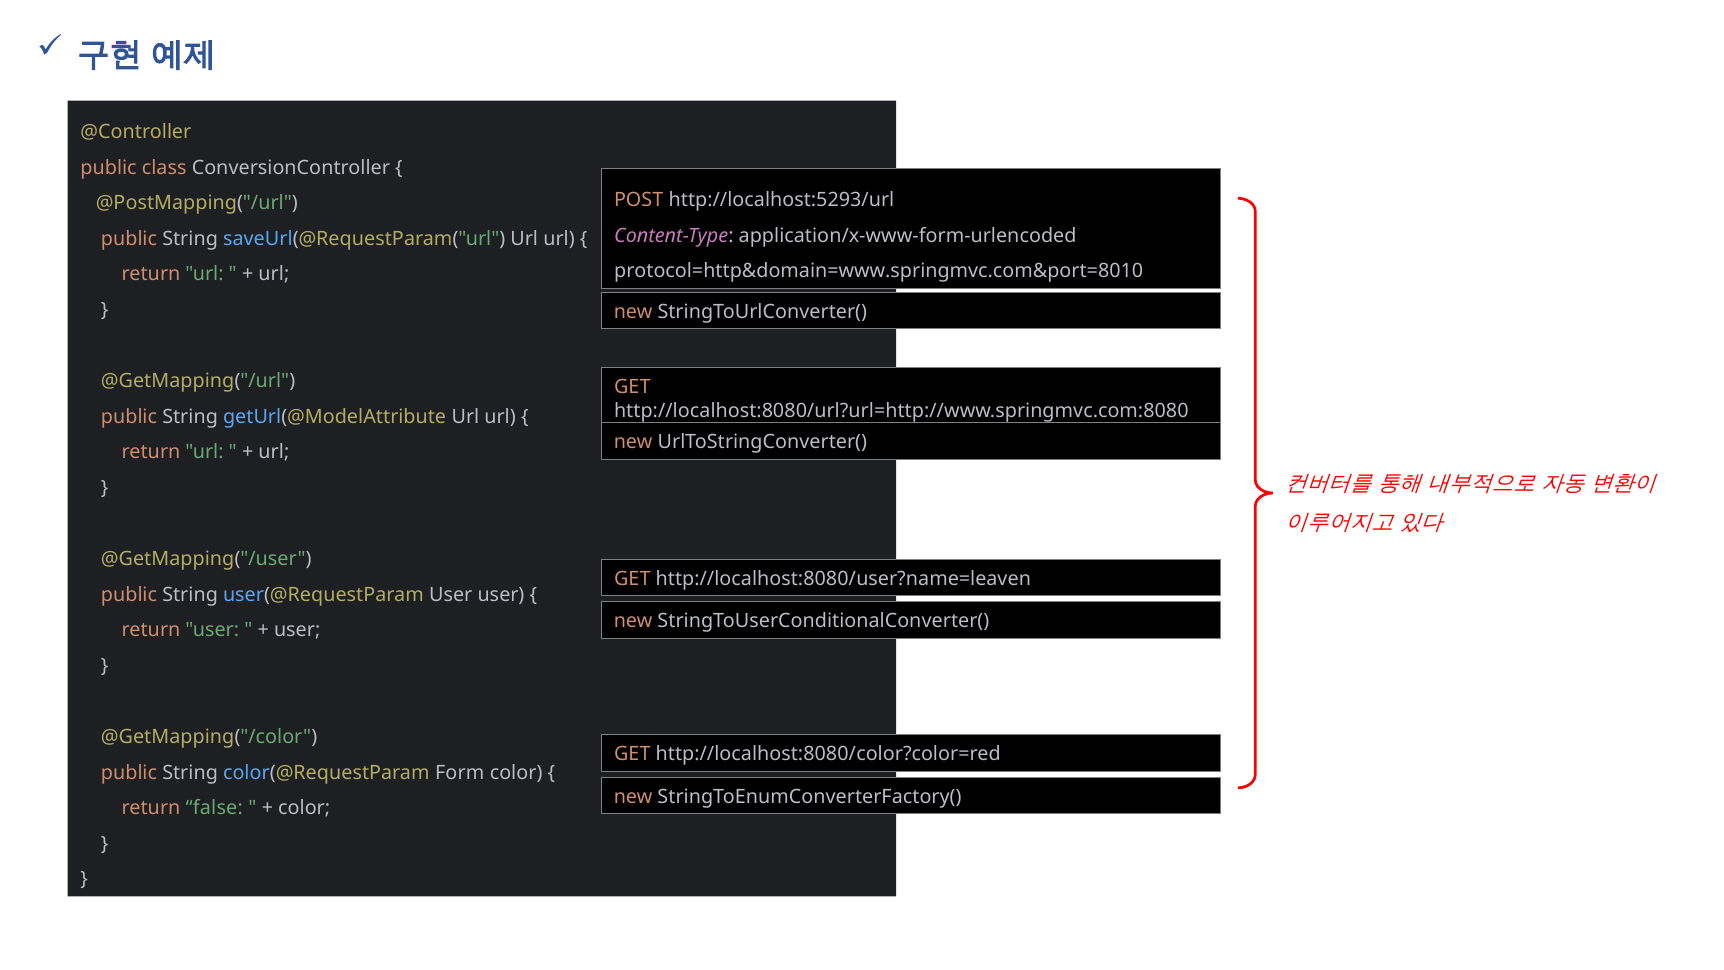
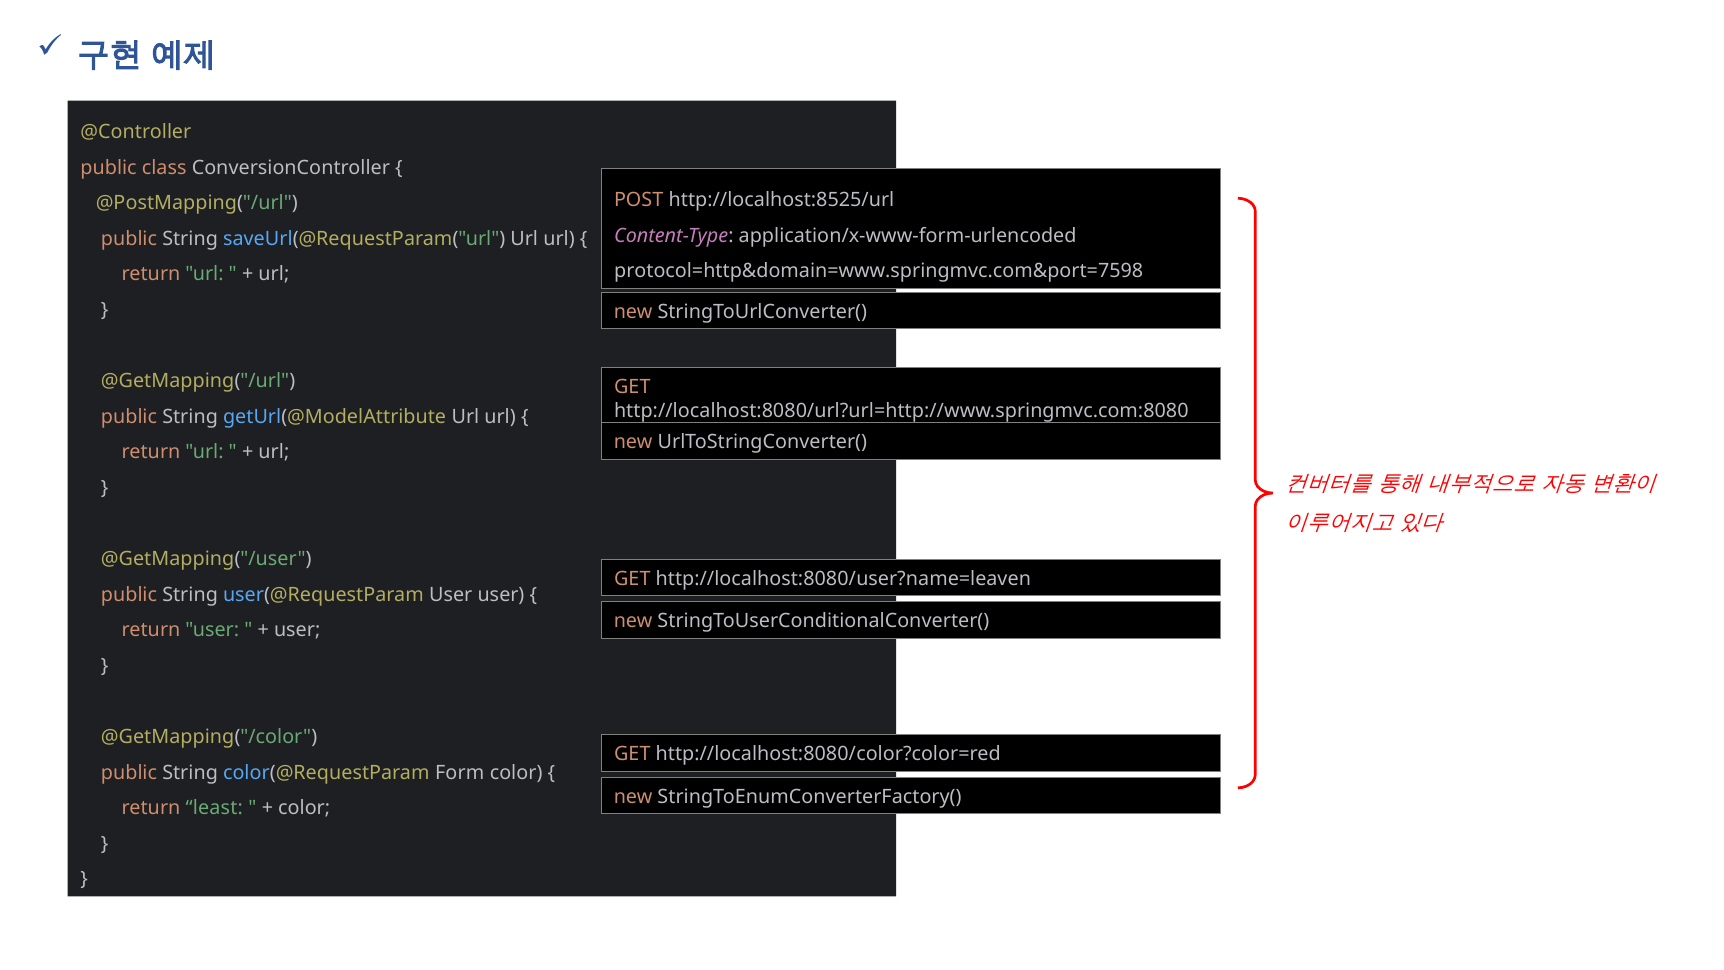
http://localhost:5293/url: http://localhost:5293/url -> http://localhost:8525/url (781, 200)
protocol=http&domain=www.springmvc.com&port=8010: protocol=http&domain=www.springmvc.com&port=8010 -> protocol=http&domain=www.springmvc.com&port=7598 (879, 271)
false: false -> least (214, 808)
